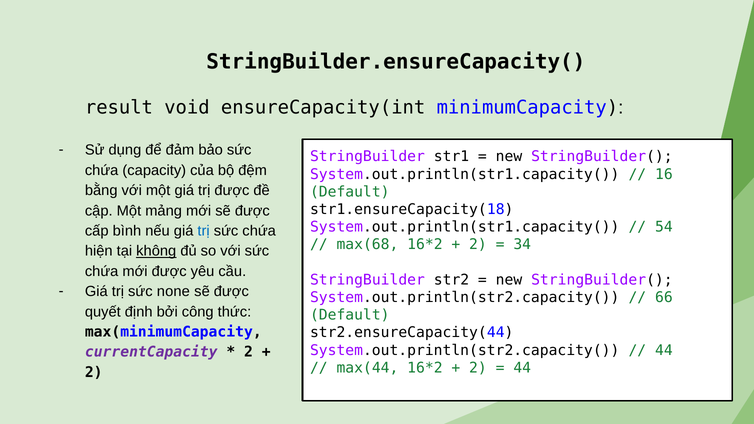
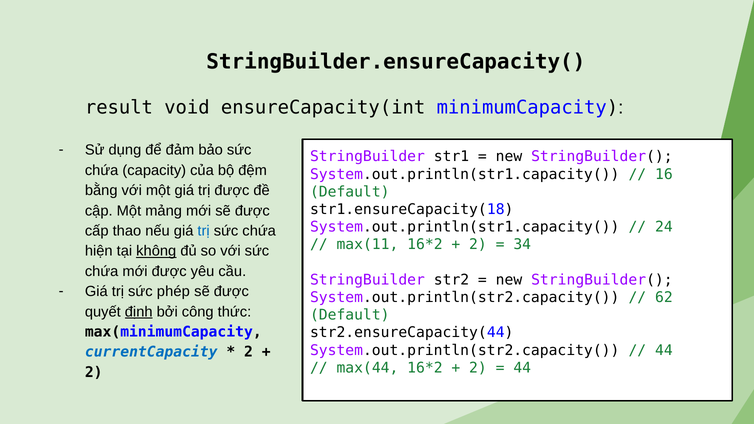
54: 54 -> 24 (664, 227)
bình: bình -> thao (127, 231)
max(68: max(68 -> max(11 (367, 245)
none: none -> phép (173, 292)
66: 66 -> 62 (664, 298)
định underline: none -> present (139, 312)
currentCapacity colour: purple -> blue (151, 352)
